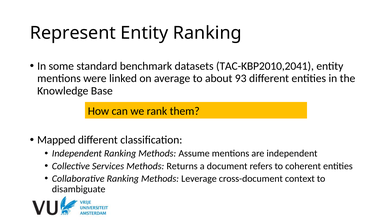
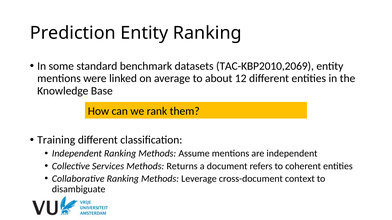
Represent: Represent -> Prediction (73, 33)
TAC-KBP2010,2041: TAC-KBP2010,2041 -> TAC-KBP2010,2069 (265, 66)
93: 93 -> 12 (241, 79)
Mapped: Mapped -> Training (56, 140)
